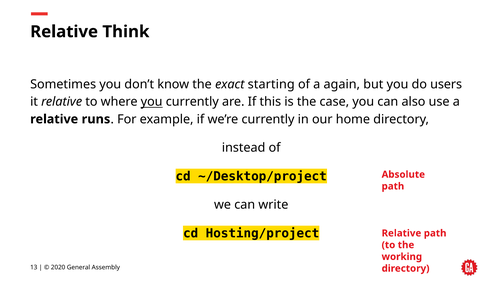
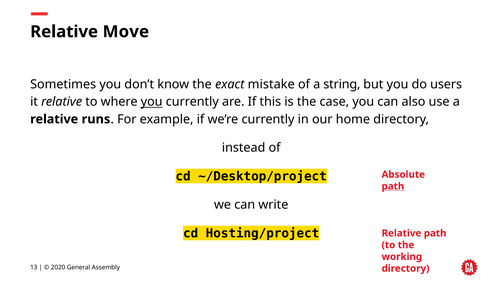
Think: Think -> Move (126, 32)
starting: starting -> mistake (271, 84)
again: again -> string (342, 84)
path underline: none -> present (393, 186)
